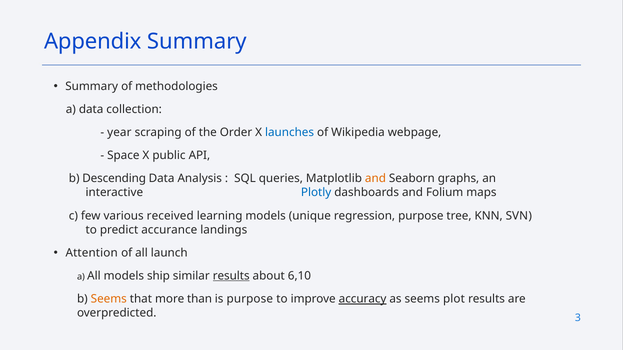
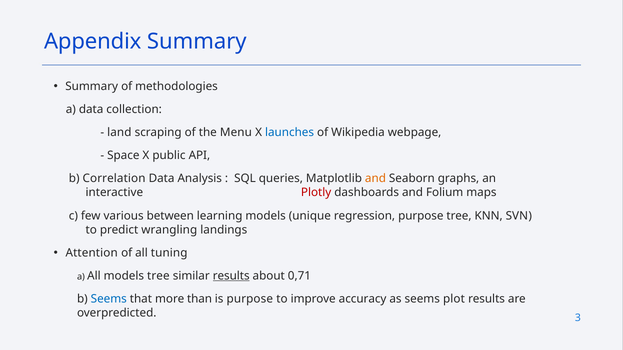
year: year -> land (119, 133)
Order: Order -> Menu (236, 133)
Descending: Descending -> Correlation (114, 179)
Plotly colour: blue -> red (316, 193)
received: received -> between (170, 216)
accurance: accurance -> wrangling (169, 230)
launch: launch -> tuning (169, 253)
models ship: ship -> tree (158, 276)
6,10: 6,10 -> 0,71 (299, 276)
Seems colour: orange -> blue (109, 299)
accuracy underline: present -> none (363, 299)
